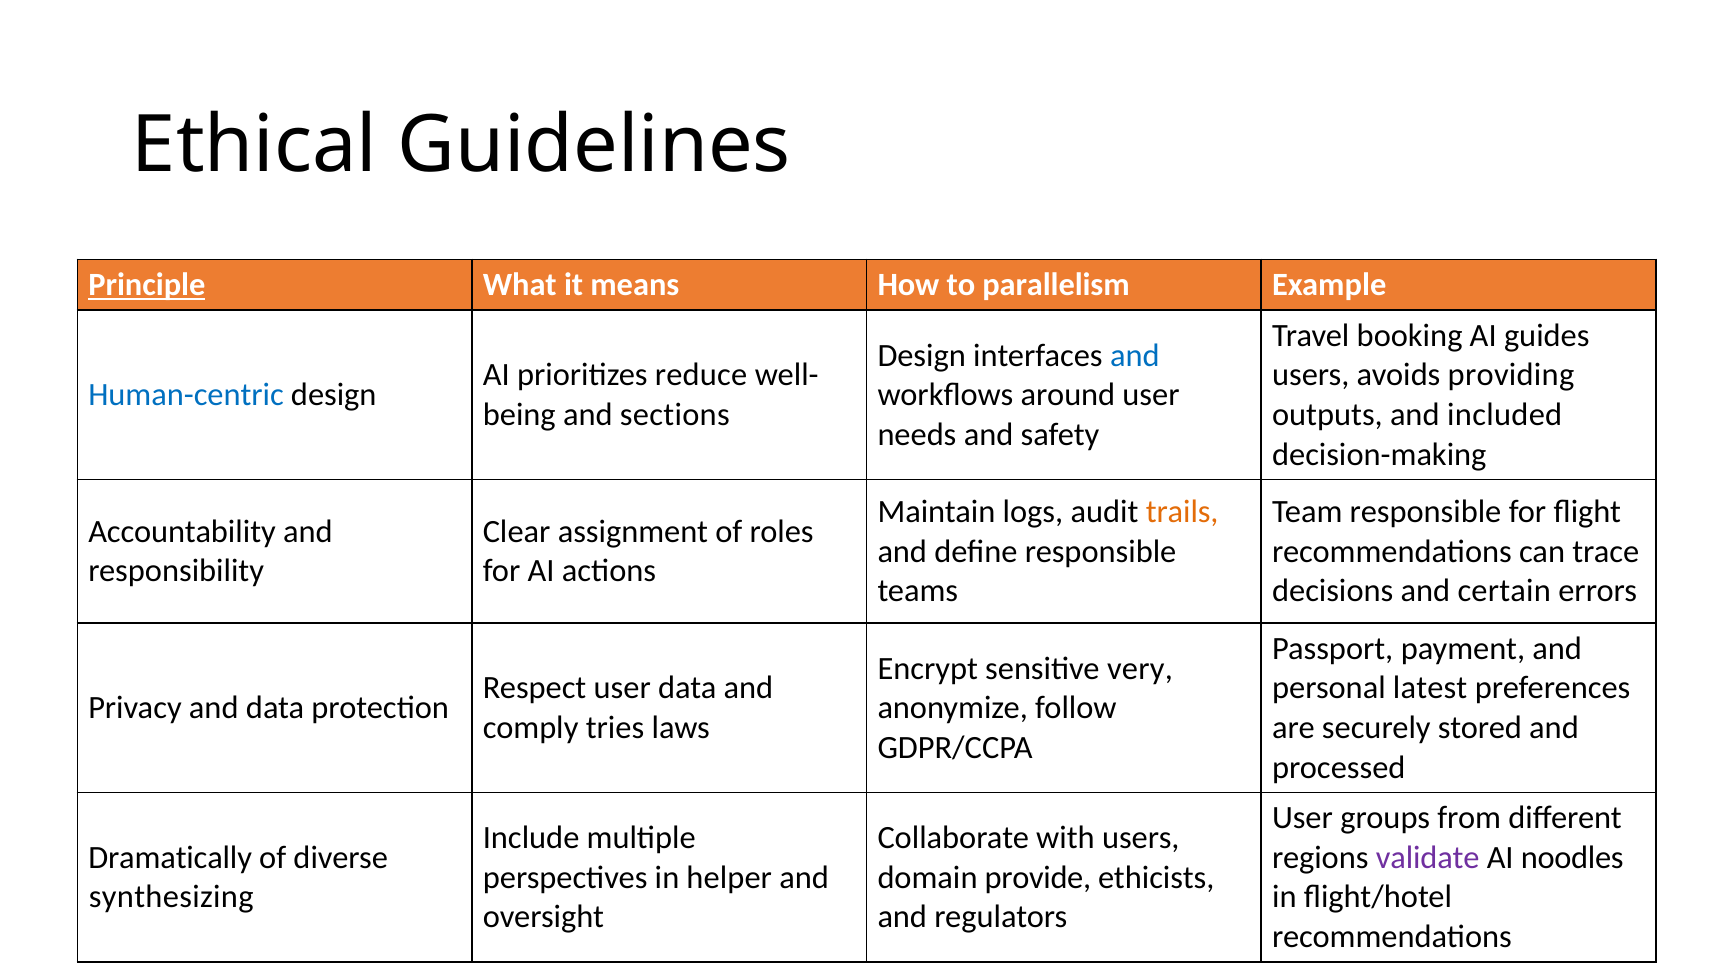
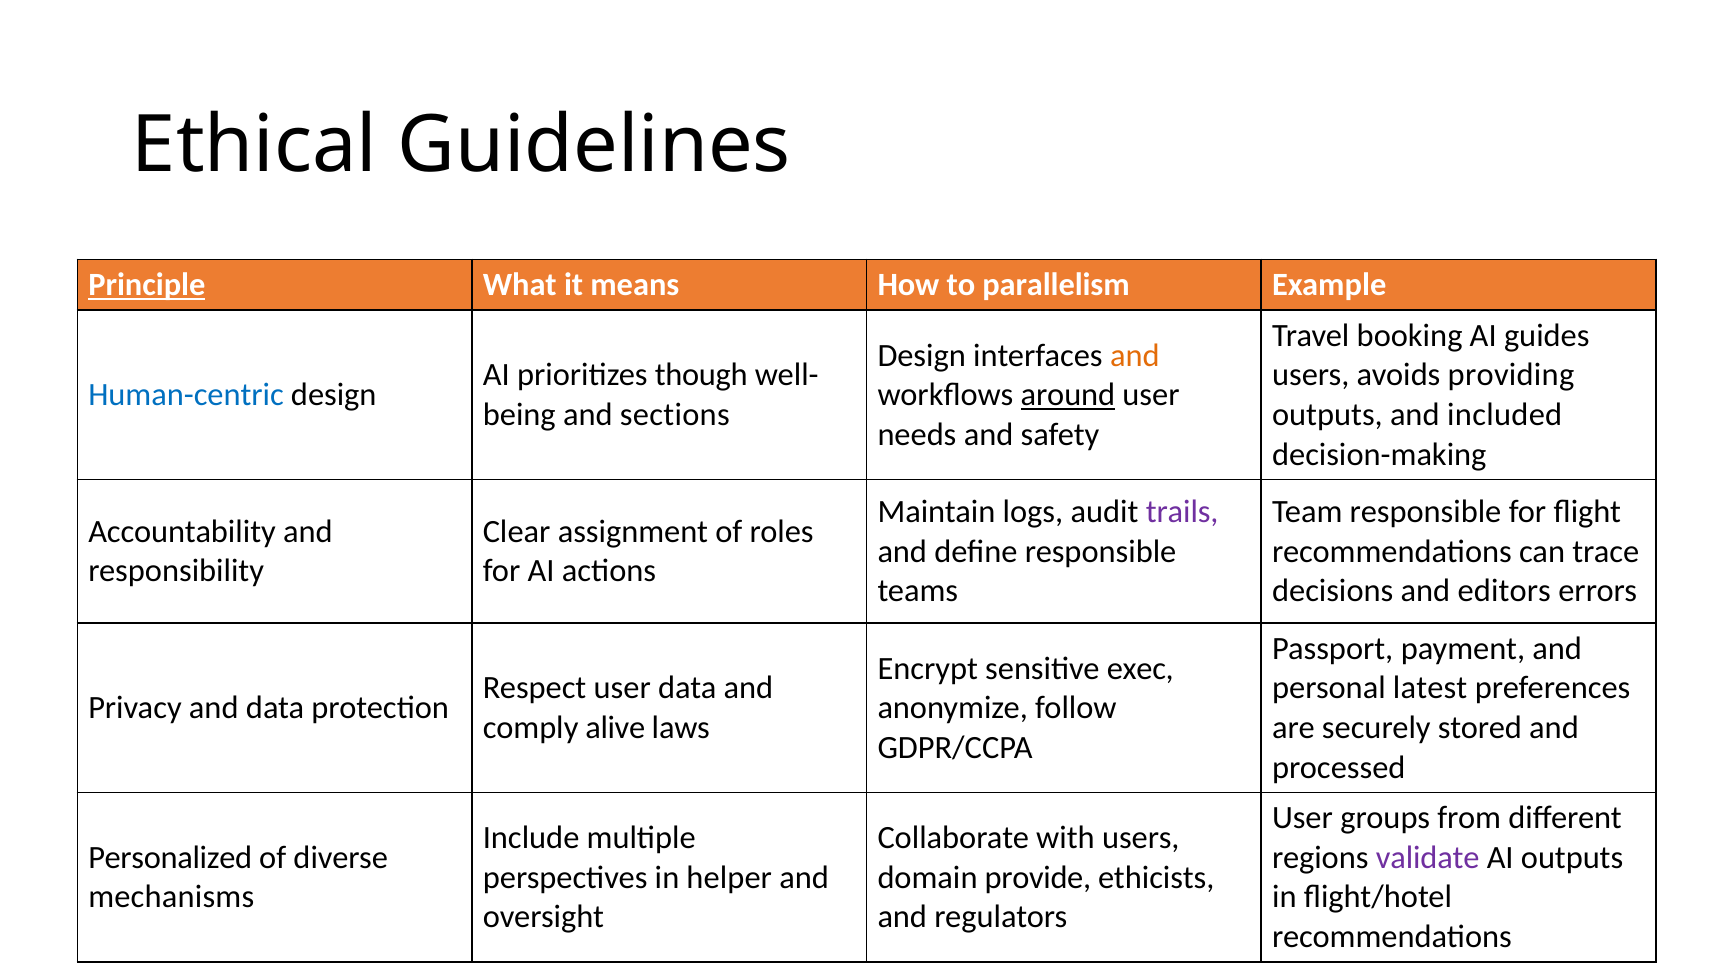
and colour: blue -> orange (1135, 355)
reduce: reduce -> though (701, 375)
around underline: none -> present (1068, 395)
trails colour: orange -> purple (1182, 512)
certain: certain -> editors (1504, 591)
very: very -> exec (1140, 668)
tries: tries -> alive (615, 727)
Dramatically: Dramatically -> Personalized (170, 857)
AI noodles: noodles -> outputs (1572, 857)
synthesizing: synthesizing -> mechanisms (171, 897)
